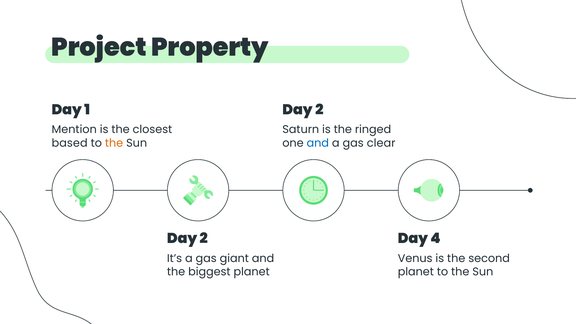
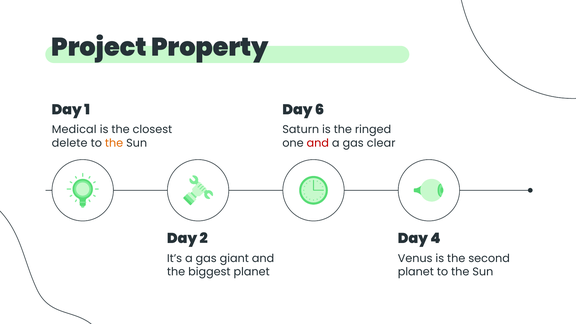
2: 2 -> 6 (319, 110)
Mention: Mention -> Medical (74, 130)
based: based -> delete (70, 143)
and colour: blue -> red (318, 143)
